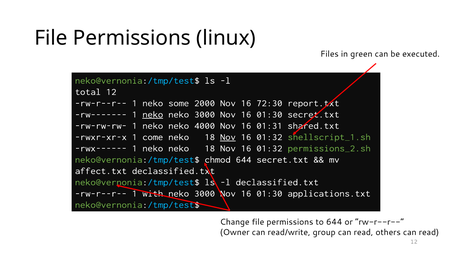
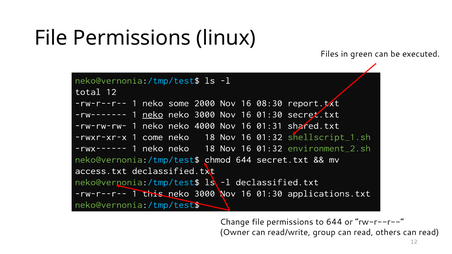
72:30: 72:30 -> 08:30 (269, 103)
Nov underline: present -> none (228, 137)
permissions_2.sh: permissions_2.sh -> environment_2.sh (329, 148)
affect.txt: affect.txt -> access.txt (101, 171)
with: with -> this (153, 194)
